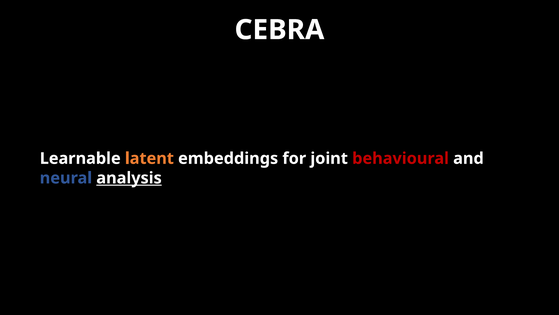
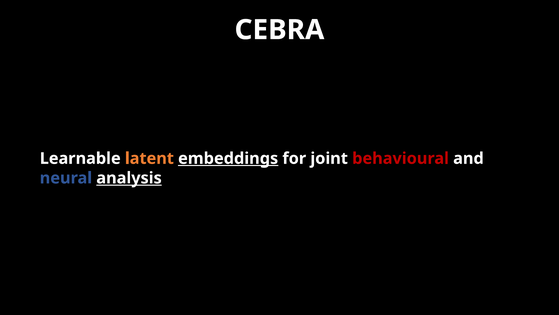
embeddings underline: none -> present (228, 158)
